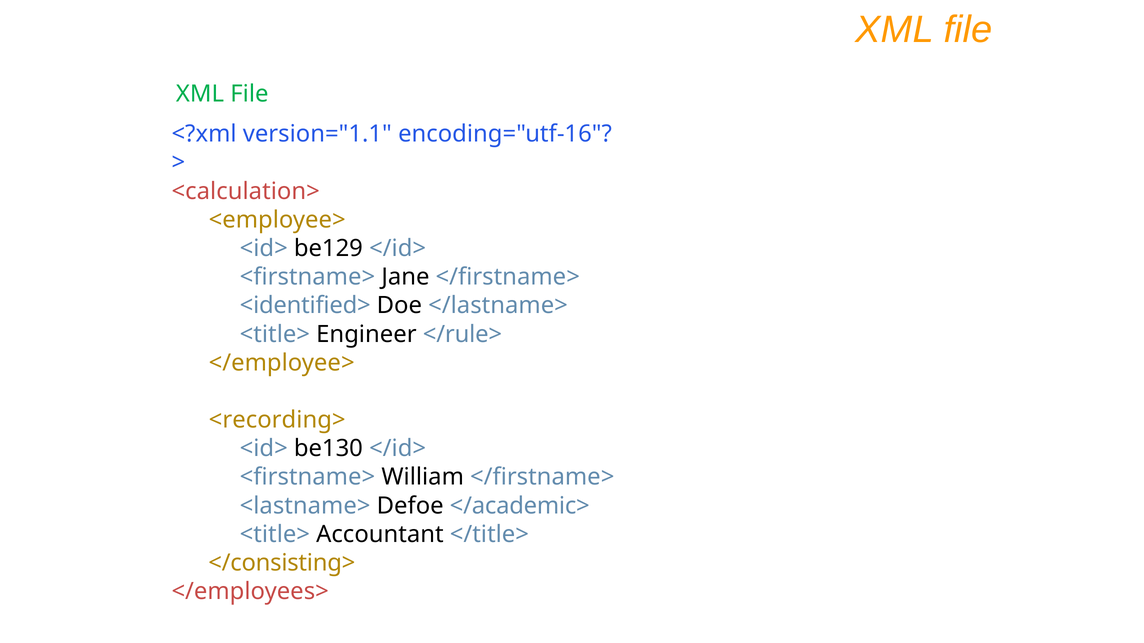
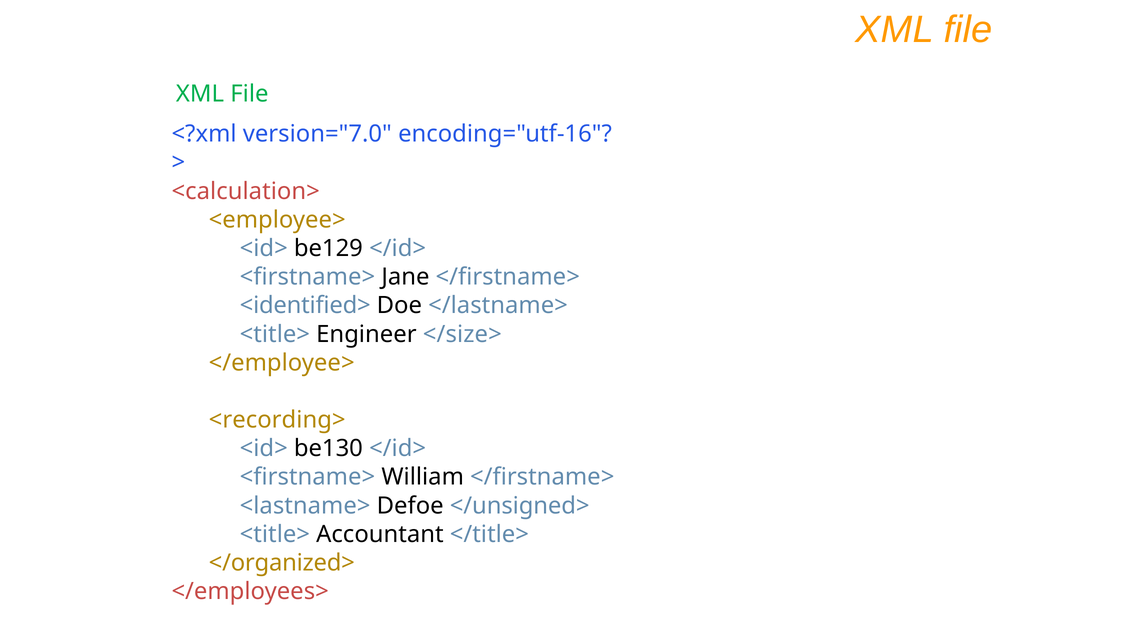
version="1.1: version="1.1 -> version="7.0 (317, 134)
</rule>: </rule> -> </size> (462, 334)
</academic>: </academic> -> </unsigned> (520, 506)
</consisting>: </consisting> -> </organized> (282, 563)
